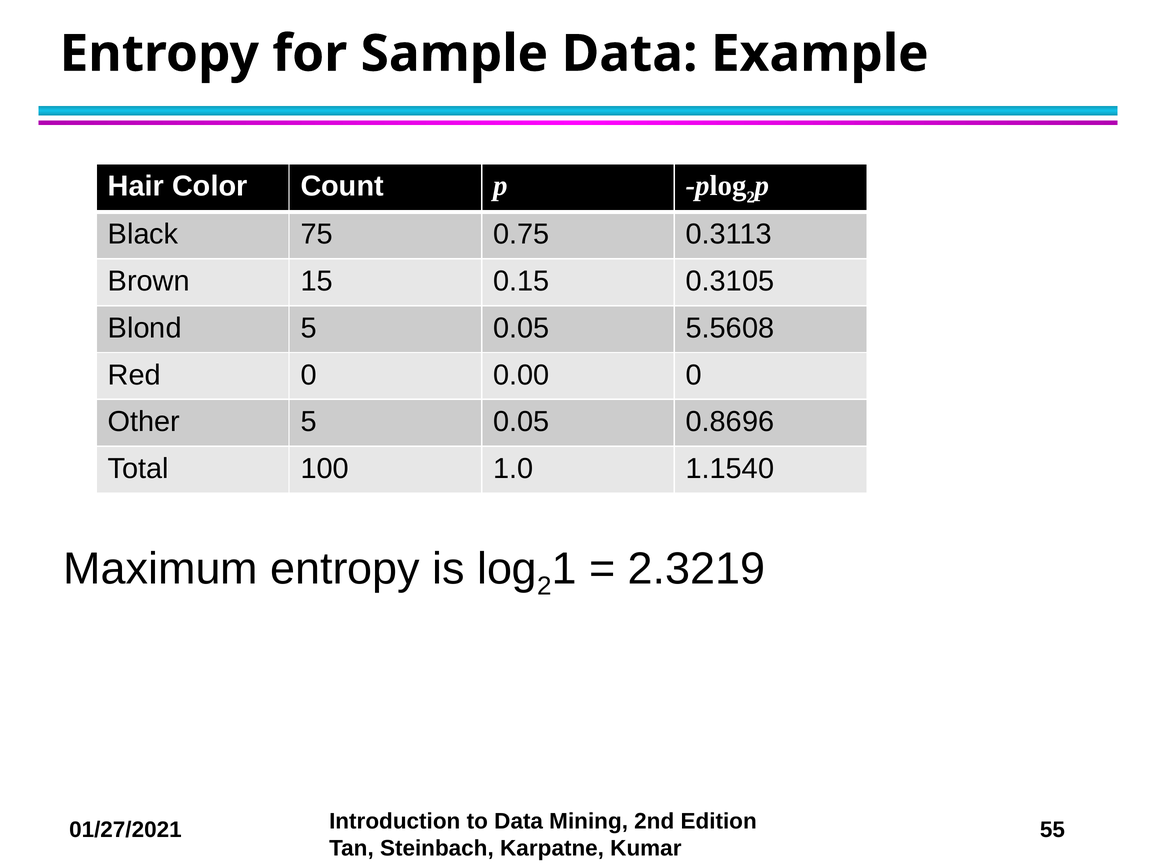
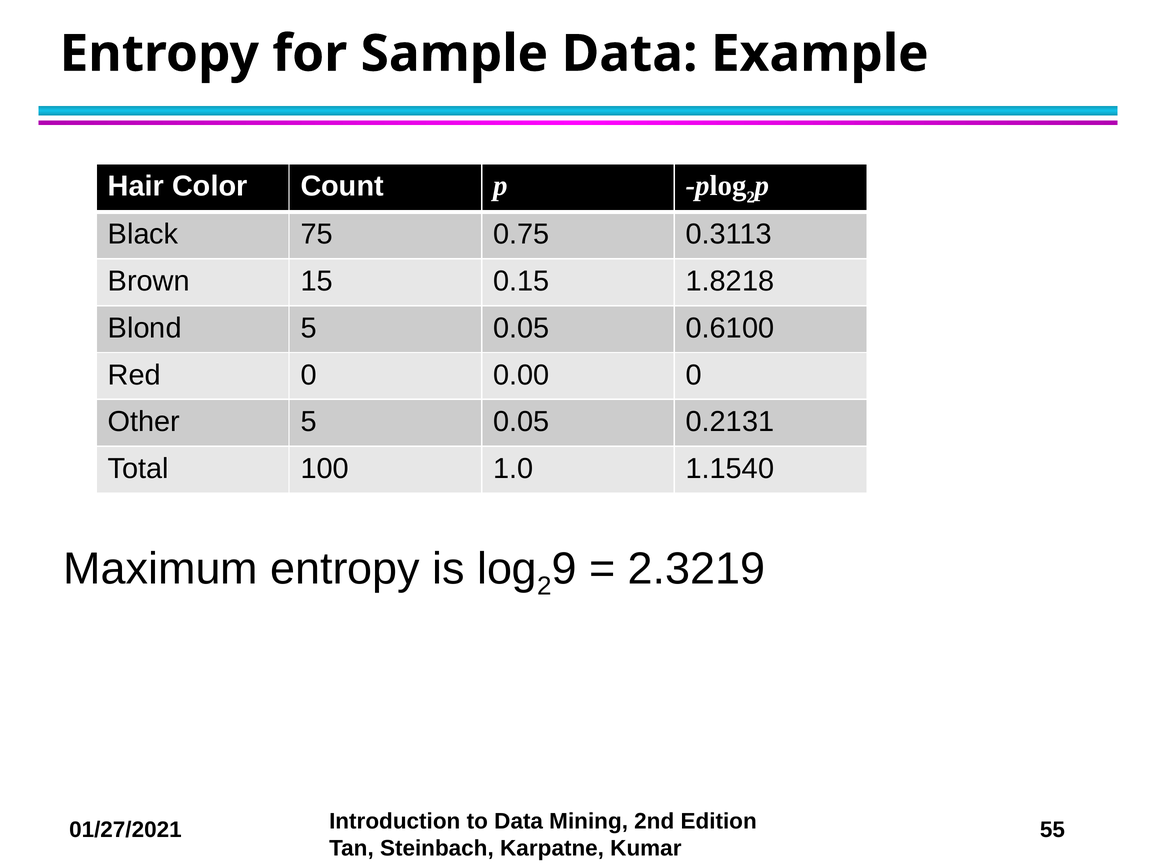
0.3105: 0.3105 -> 1.8218 (730, 281)
5.5608: 5.5608 -> 0.6100 (730, 328)
0.8696: 0.8696 -> 0.2131 (730, 422)
1: 1 -> 9 (564, 569)
